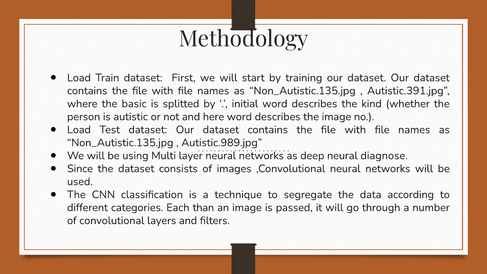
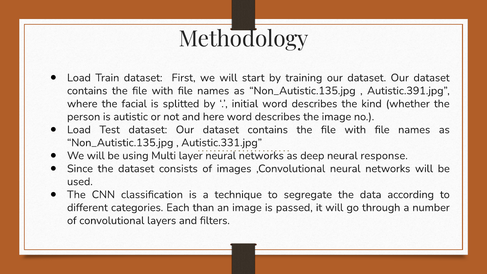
basic: basic -> facial (134, 104)
Autistic.989.jpg: Autistic.989.jpg -> Autistic.331.jpg (222, 143)
diagnose: diagnose -> response (384, 156)
